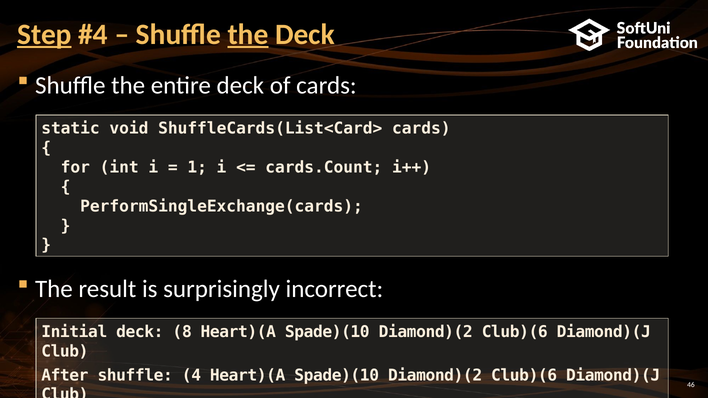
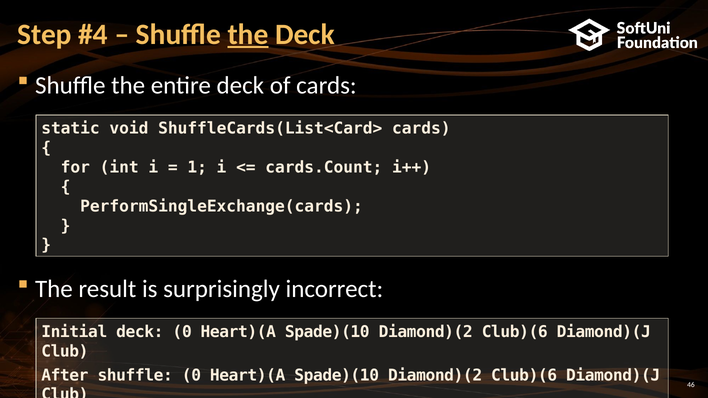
Step underline: present -> none (44, 34)
deck 8: 8 -> 0 (182, 332)
shuffle 4: 4 -> 0 (191, 376)
